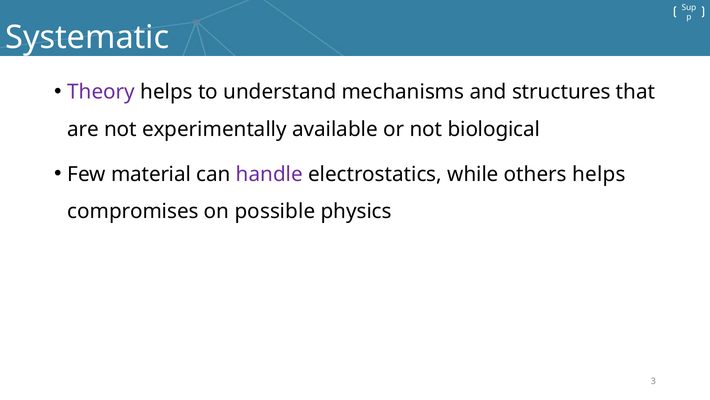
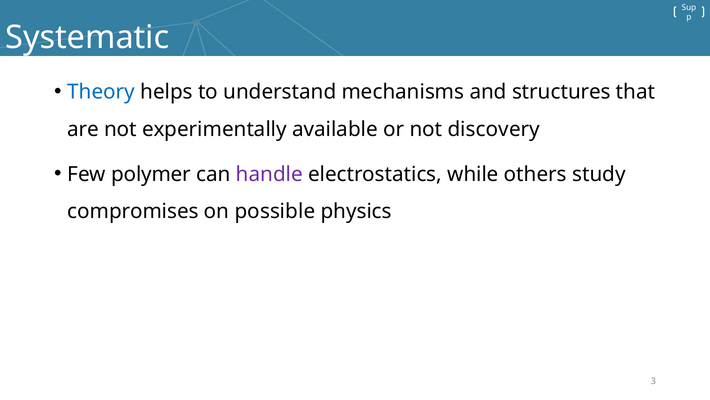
Theory colour: purple -> blue (101, 92)
biological: biological -> discovery (494, 129)
material: material -> polymer (151, 174)
others helps: helps -> study (599, 174)
